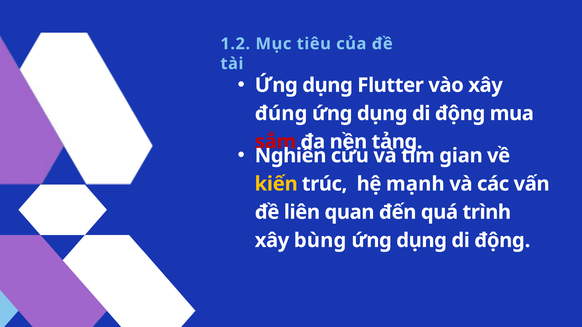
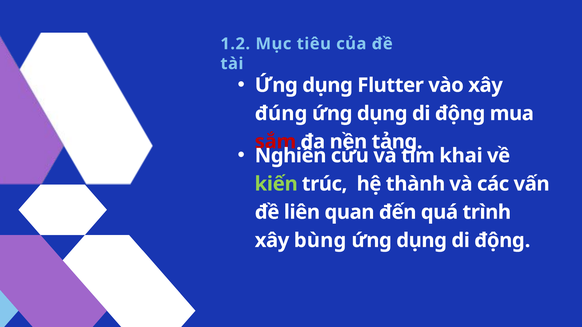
gian: gian -> khai (461, 156)
kiến colour: yellow -> light green (276, 184)
mạnh: mạnh -> thành (415, 184)
